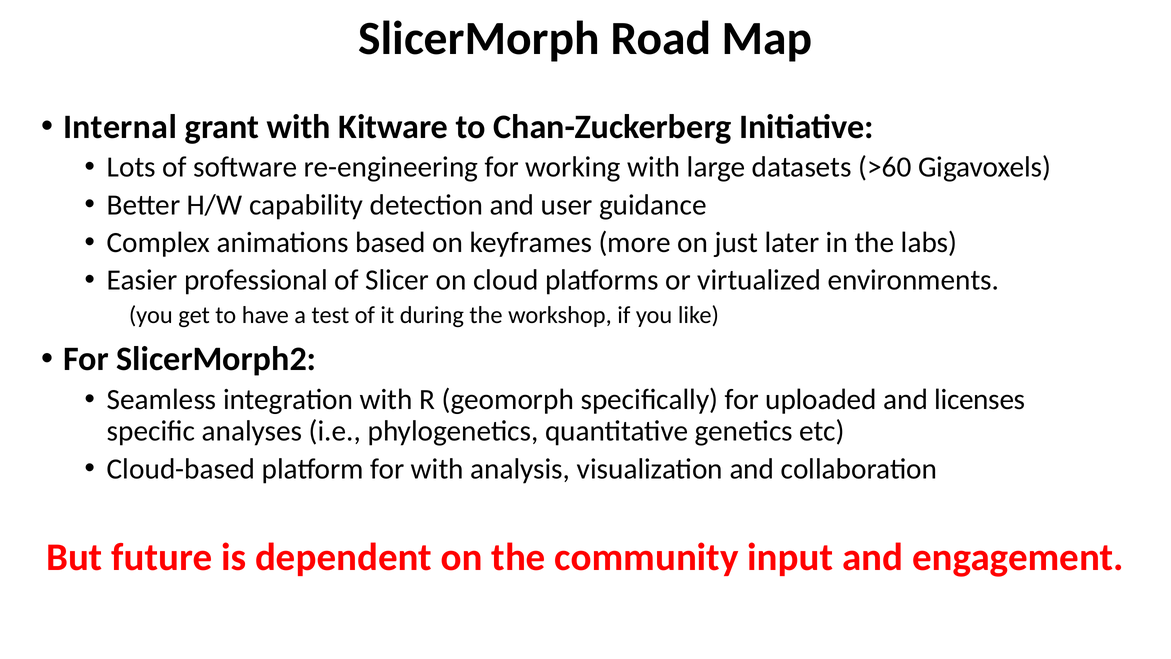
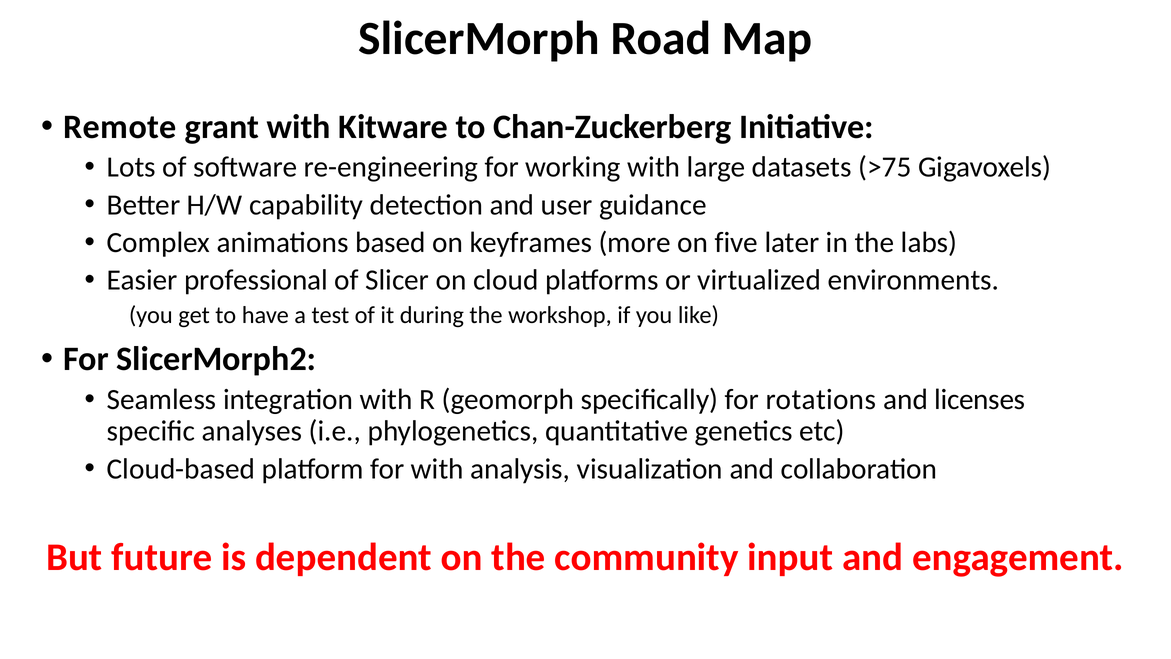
Internal: Internal -> Remote (120, 127)
>60: >60 -> >75 (885, 167)
just: just -> five (736, 242)
uploaded: uploaded -> rotations (821, 399)
